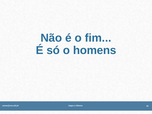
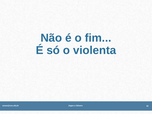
homens: homens -> violenta (95, 50)
